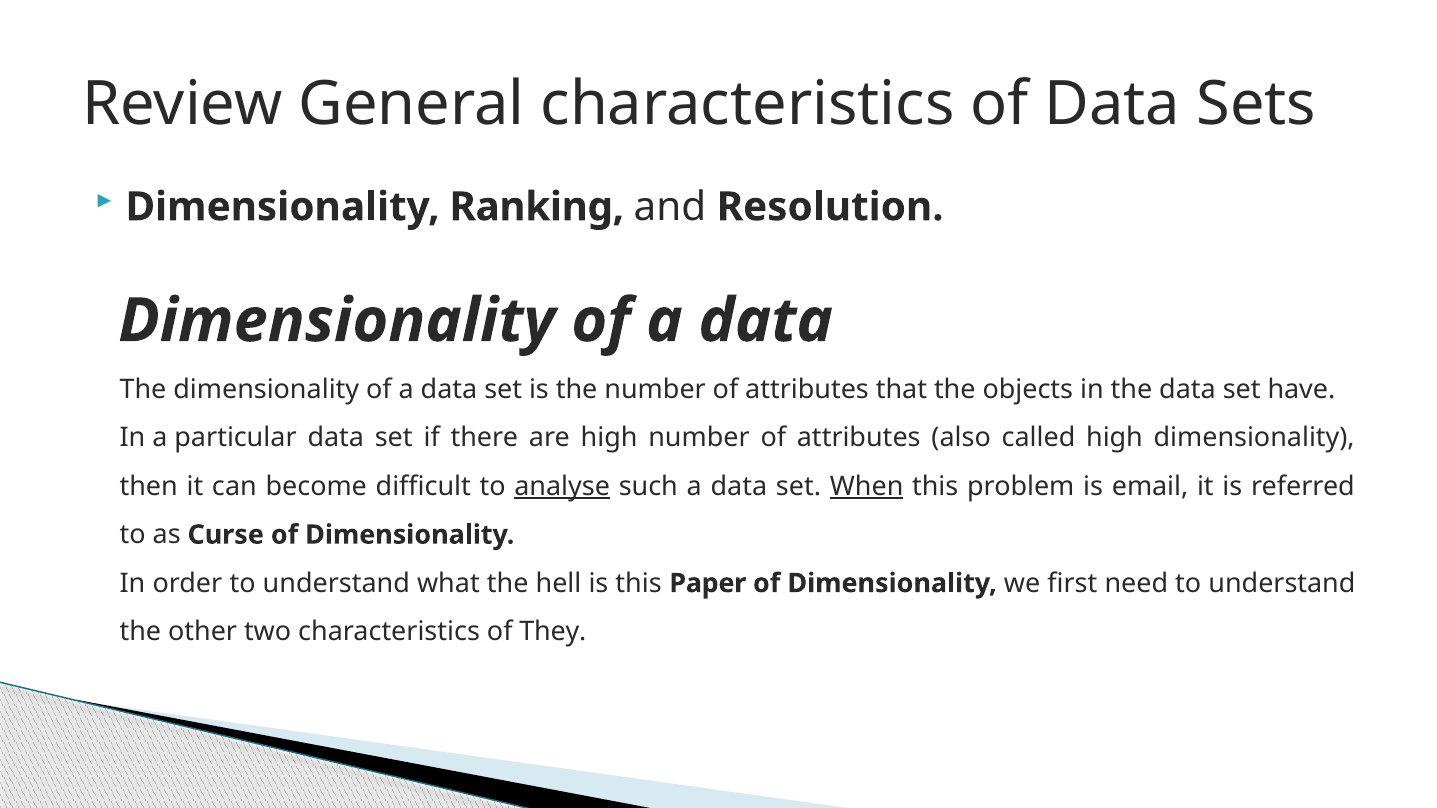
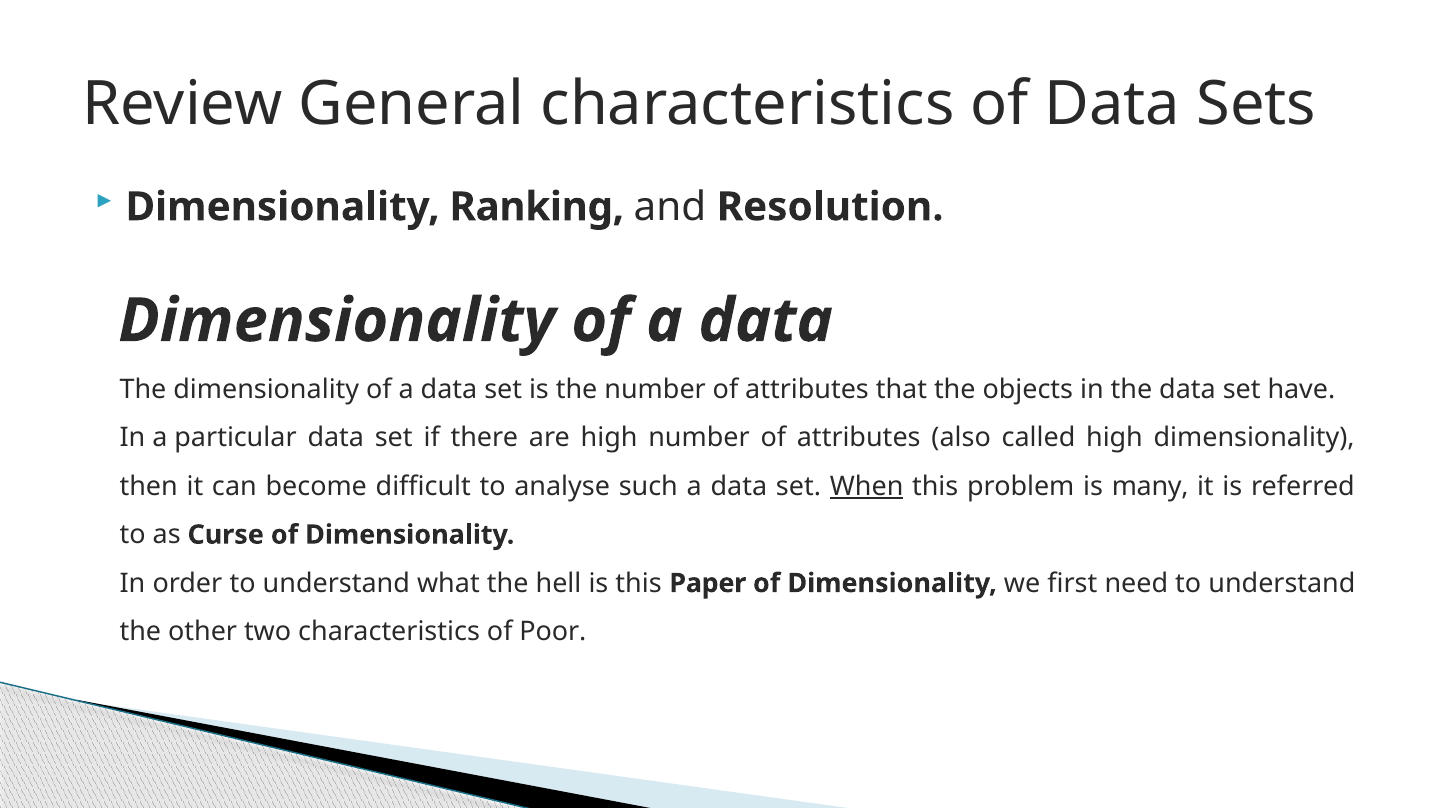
analyse underline: present -> none (562, 486)
email: email -> many (1150, 486)
They: They -> Poor (553, 632)
